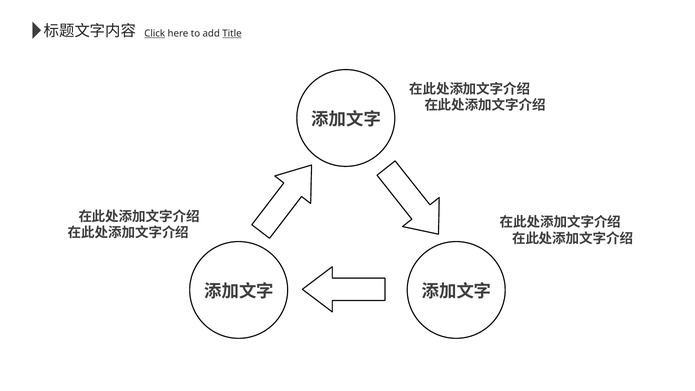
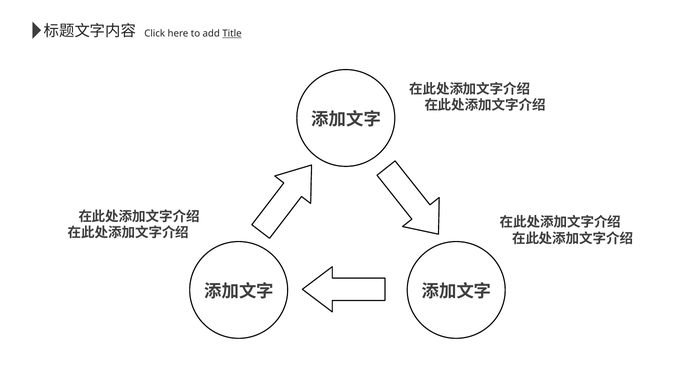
Click underline: present -> none (155, 34)
